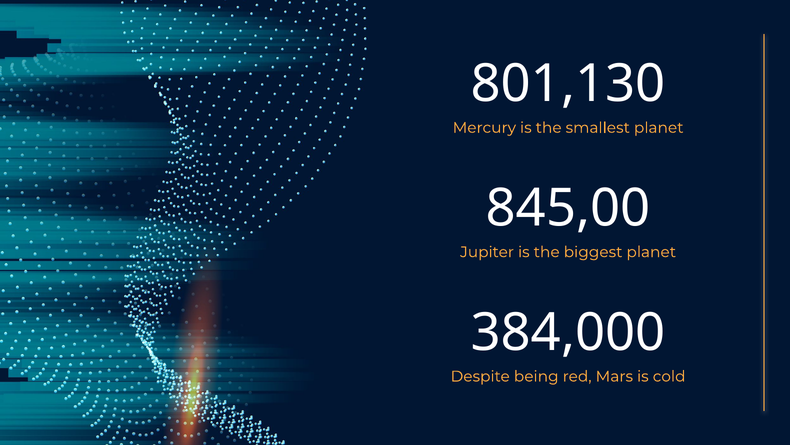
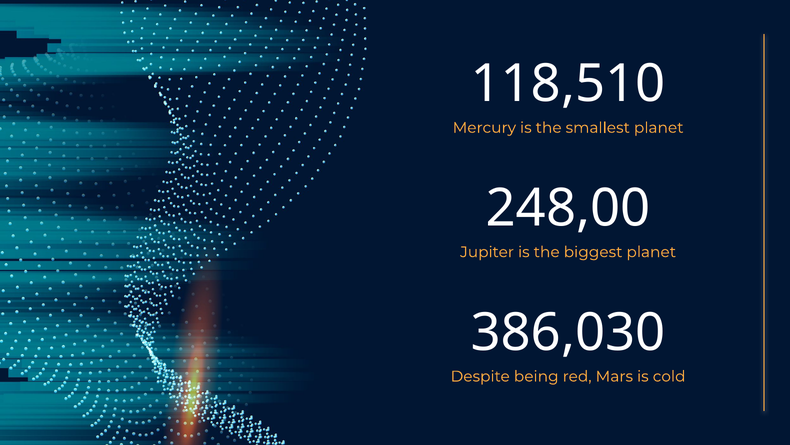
801,130: 801,130 -> 118,510 (568, 84)
845,00: 845,00 -> 248,00 (568, 208)
384,000: 384,000 -> 386,030 (568, 332)
